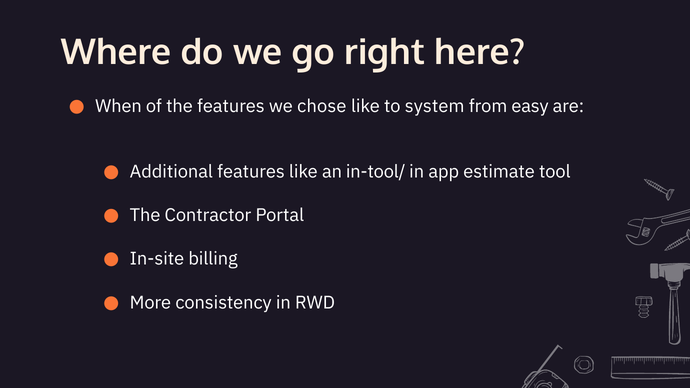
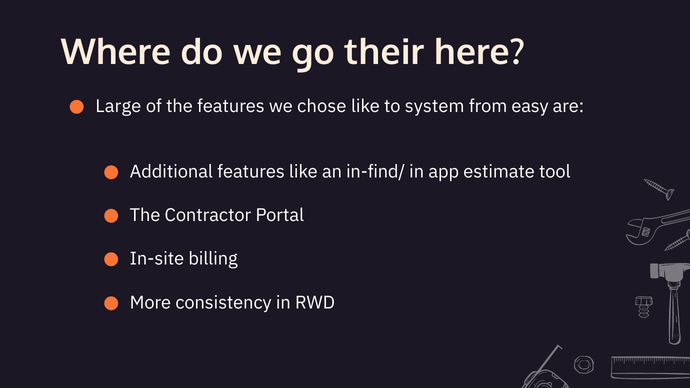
right: right -> their (384, 53)
When: When -> Large (118, 106)
in-tool/: in-tool/ -> in-find/ (376, 172)
